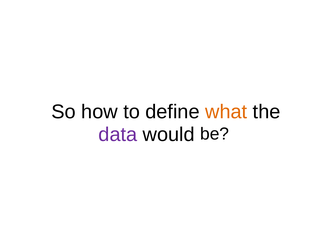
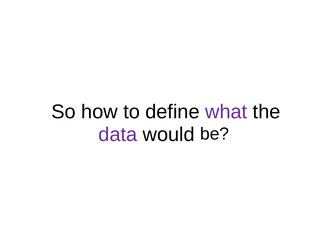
what colour: orange -> purple (226, 112)
